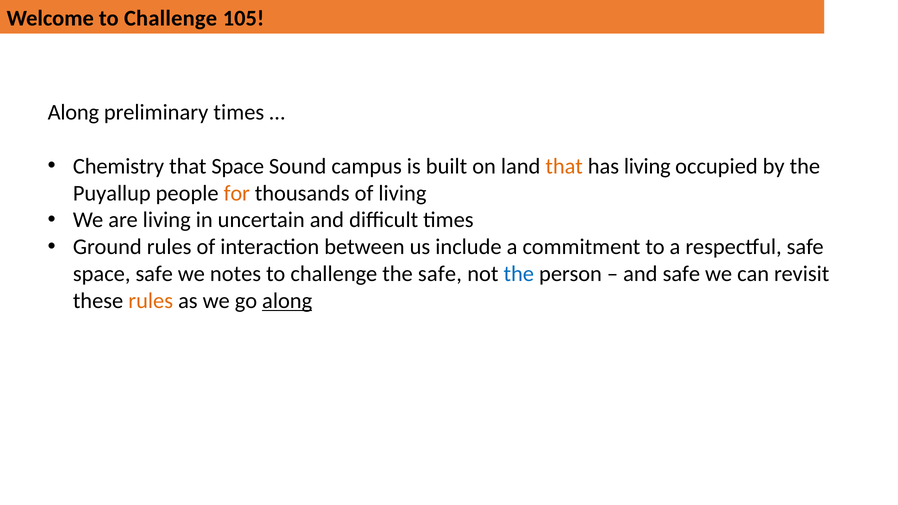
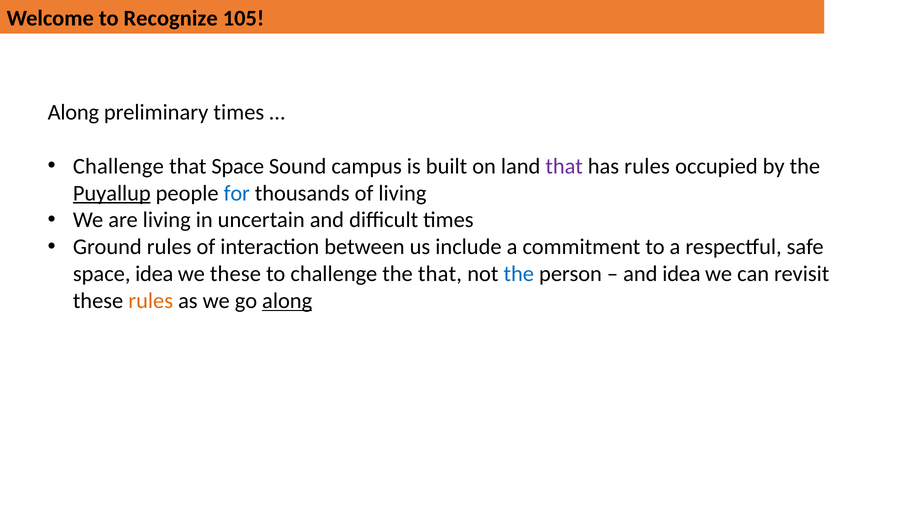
Welcome to Challenge: Challenge -> Recognize (171, 18)
Chemistry: Chemistry -> Challenge (118, 166)
that colour: orange -> purple (564, 166)
has living: living -> rules (647, 166)
Puyallup underline: none -> present (112, 193)
for colour: orange -> blue (237, 193)
space safe: safe -> idea (154, 274)
we notes: notes -> these (235, 274)
the safe: safe -> that (440, 274)
and safe: safe -> idea (681, 274)
